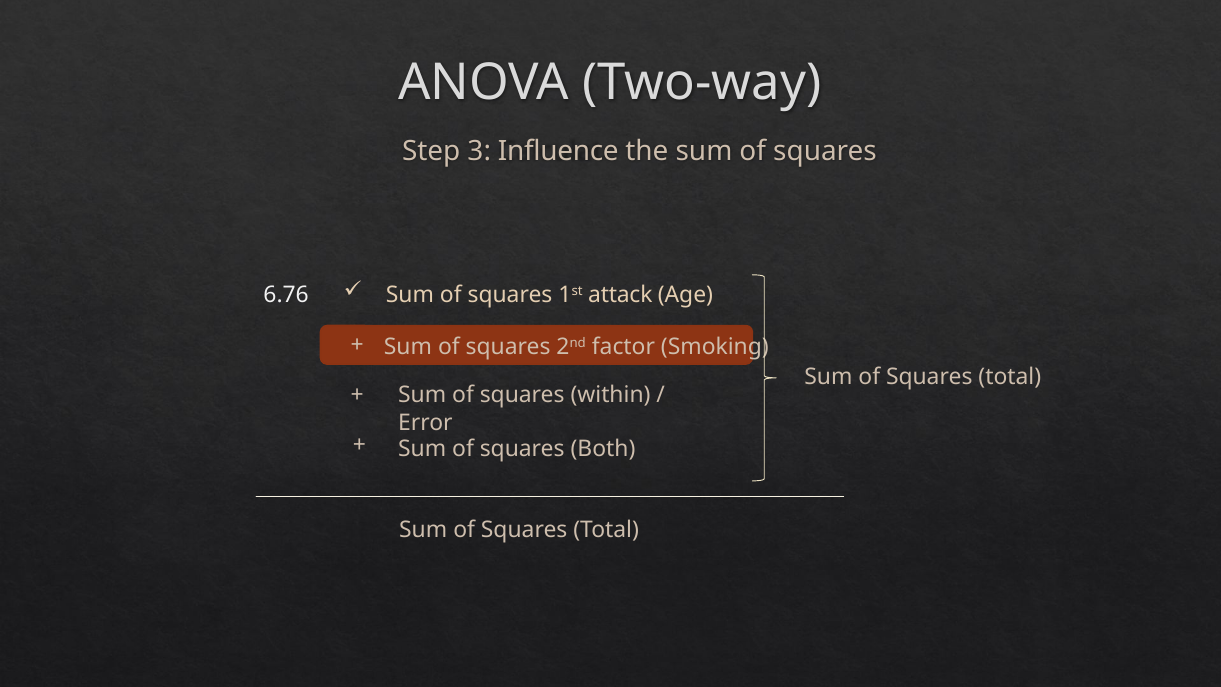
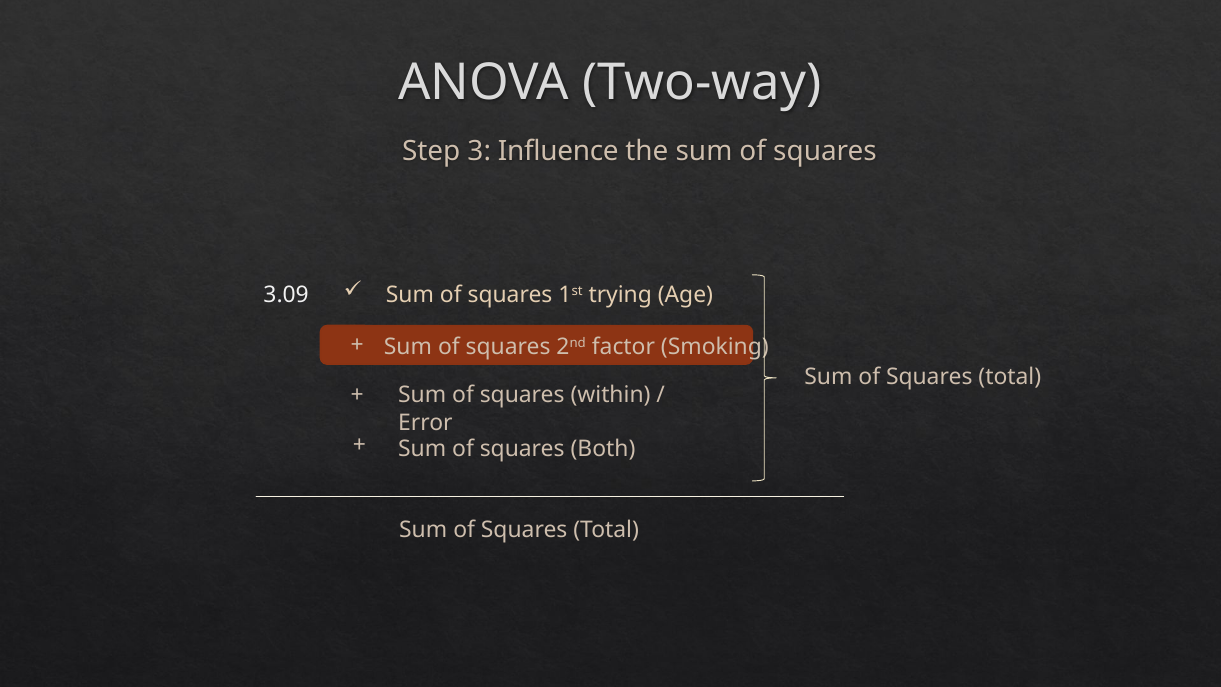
6.76: 6.76 -> 3.09 (286, 295)
attack: attack -> trying (620, 295)
